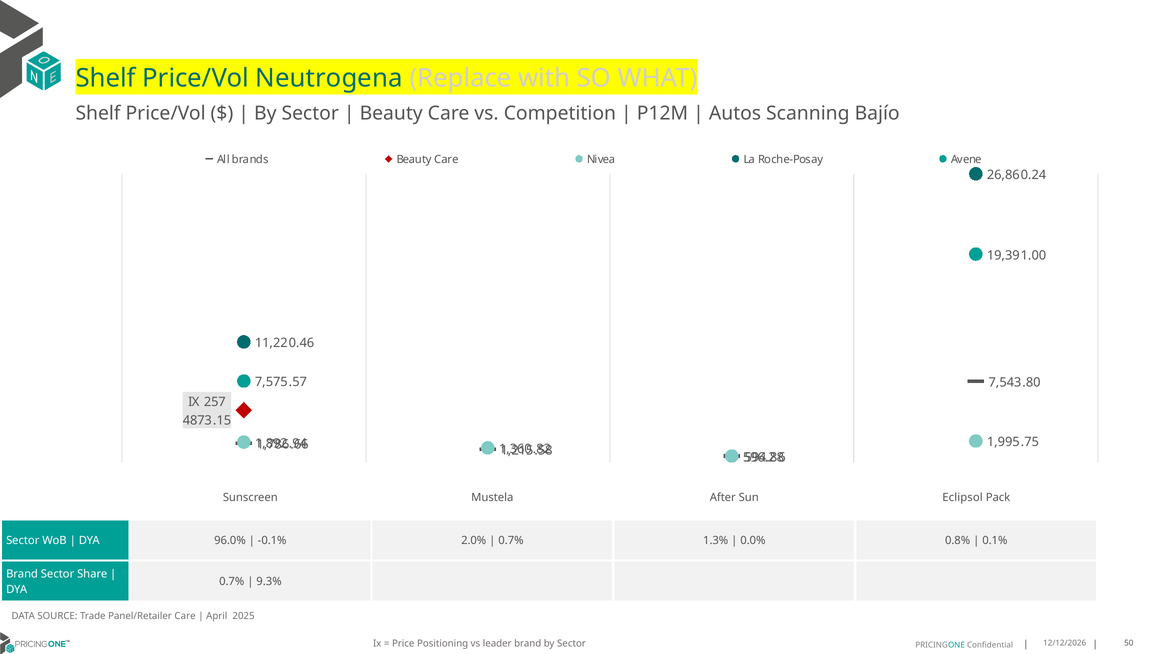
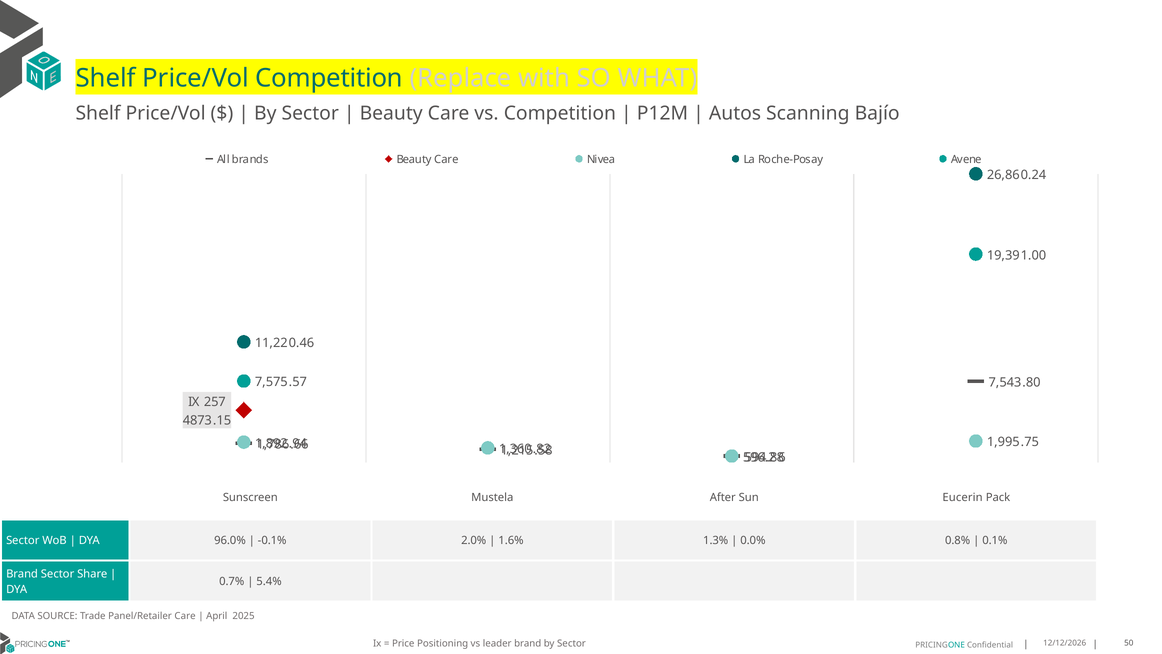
Price/Vol Neutrogena: Neutrogena -> Competition (329, 78)
Eclipsol: Eclipsol -> Eucerin (963, 497)
0.7%: 0.7% -> 1.6% (511, 540)
9.3%: 9.3% -> 5.4% (269, 581)
